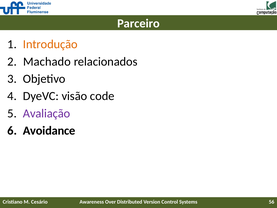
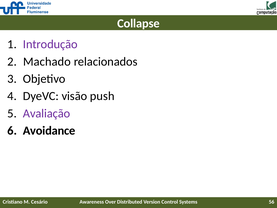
Parceiro: Parceiro -> Collapse (138, 23)
Introdução colour: orange -> purple (50, 44)
code: code -> push (102, 96)
